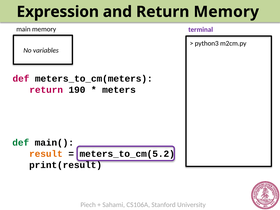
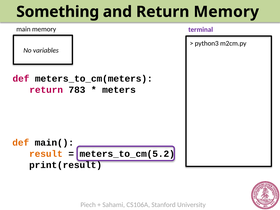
Expression: Expression -> Something (58, 12)
190: 190 -> 783 (77, 90)
def colour: green -> orange (21, 143)
